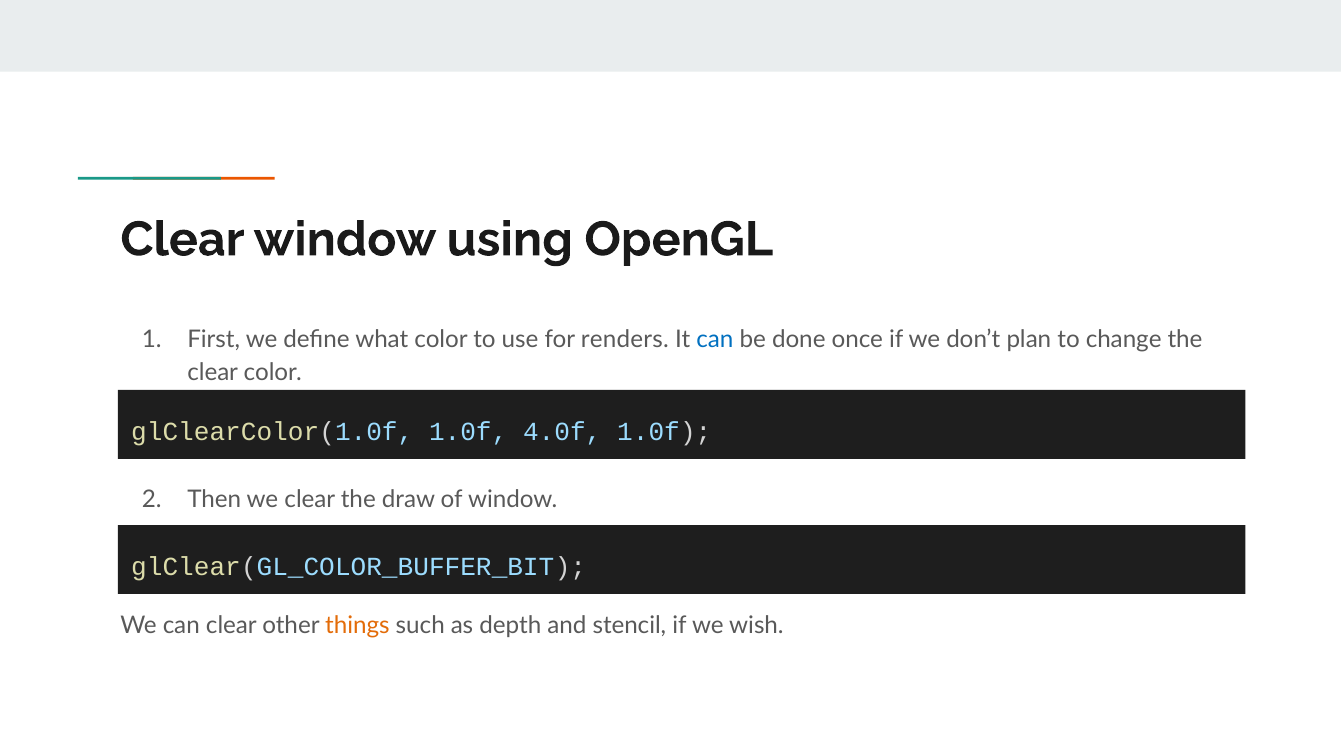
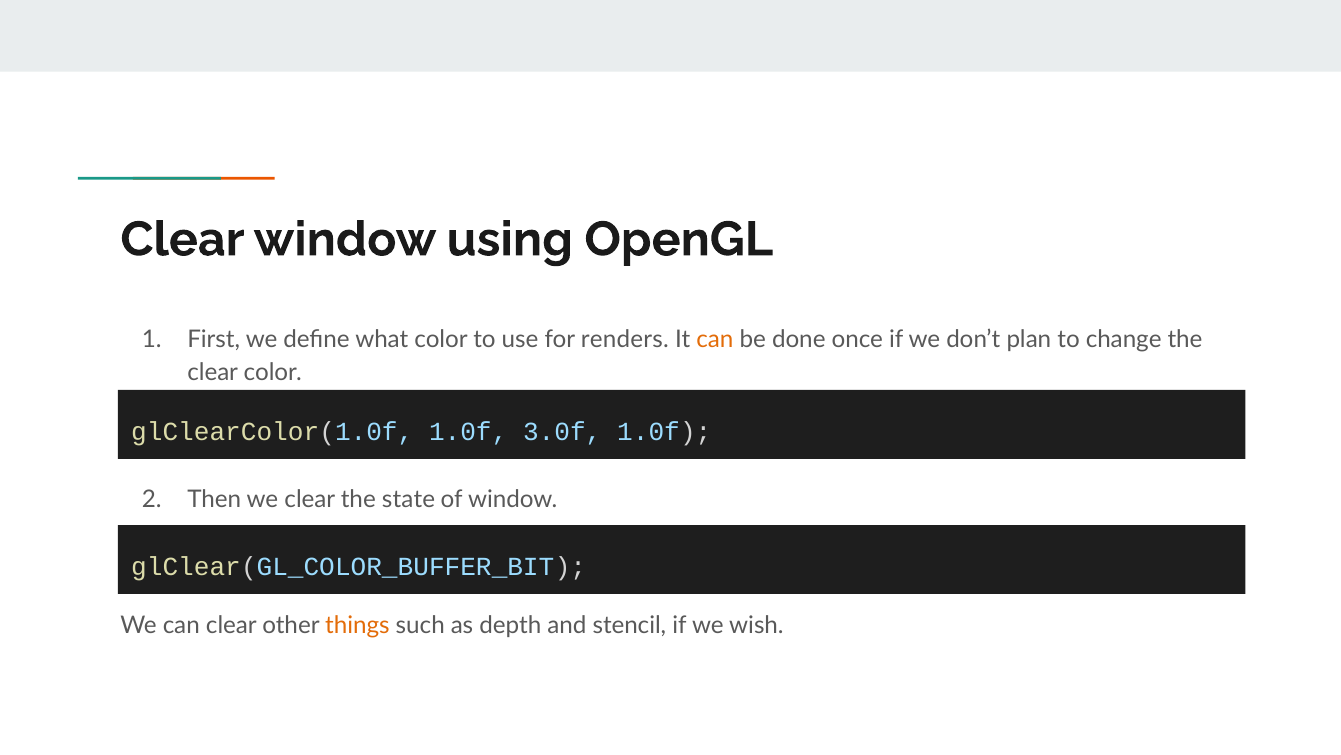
can colour: blue -> orange (715, 339)
4.0f: 4.0f -> 3.0f (562, 431)
draw: draw -> state (409, 499)
